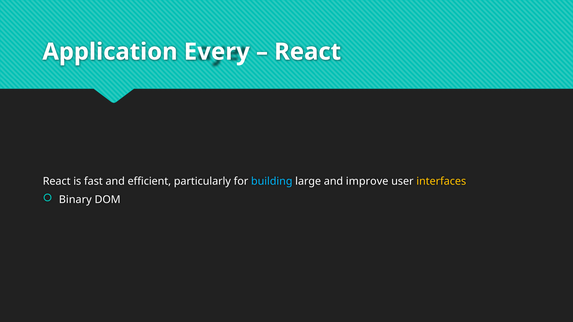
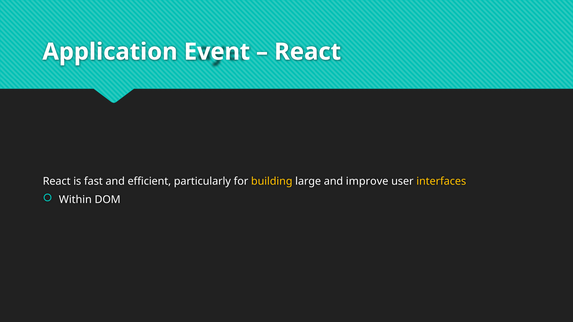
Every: Every -> Event (217, 52)
building colour: light blue -> yellow (272, 181)
Binary: Binary -> Within (75, 200)
